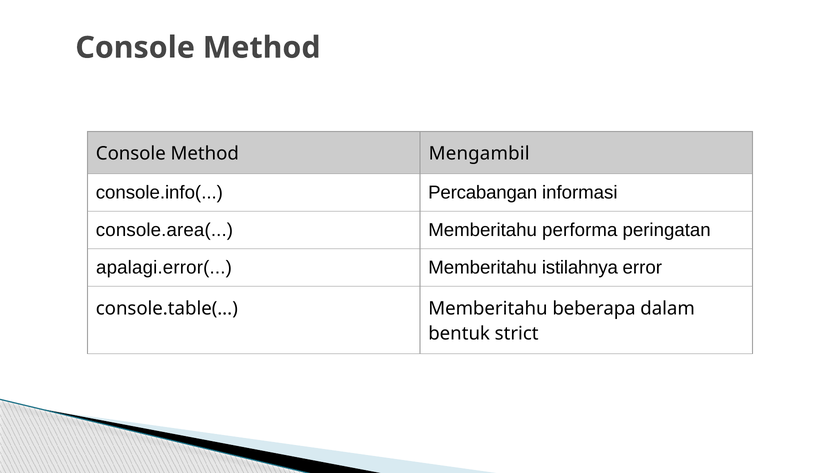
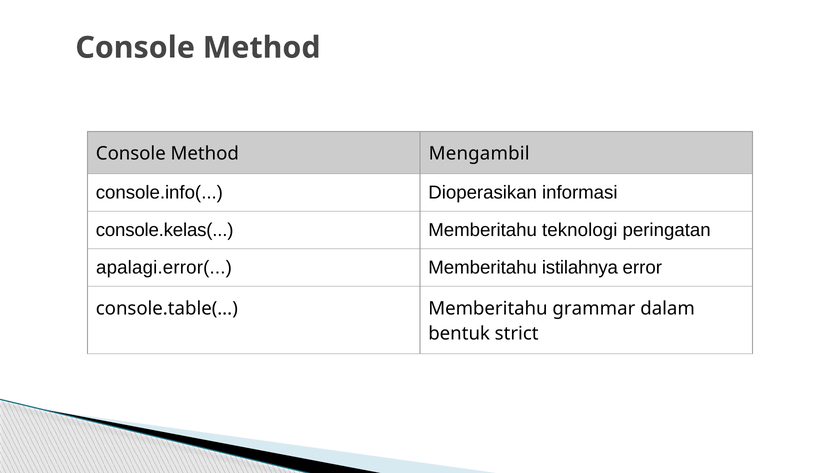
Percabangan: Percabangan -> Dioperasikan (483, 193)
console.area(: console.area( -> console.kelas( (165, 230)
performa: performa -> teknologi (580, 230)
beberapa: beberapa -> grammar (594, 308)
